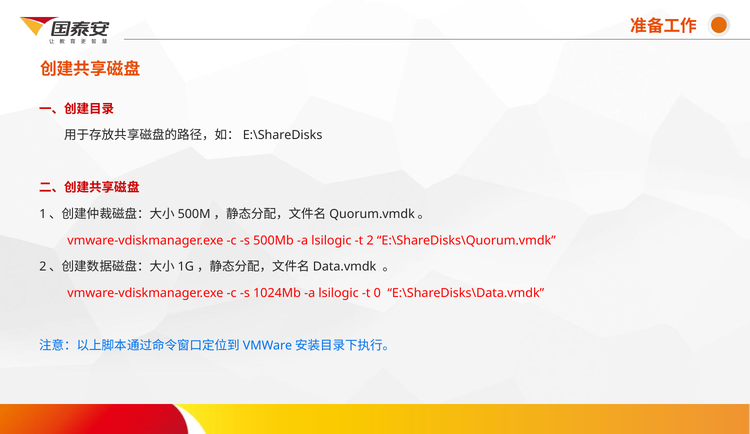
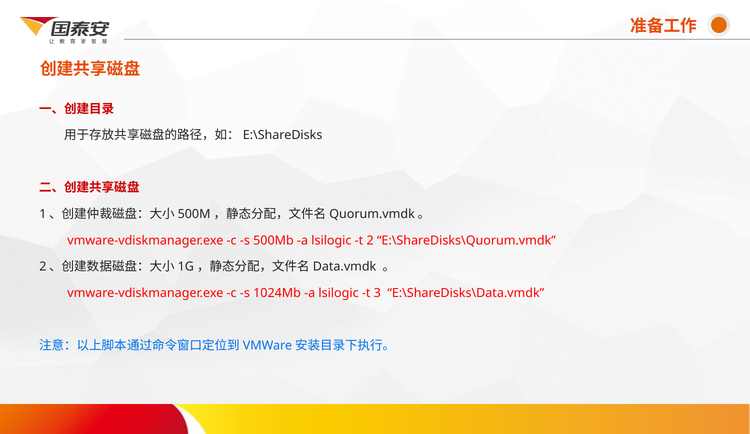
0: 0 -> 3 (377, 293)
